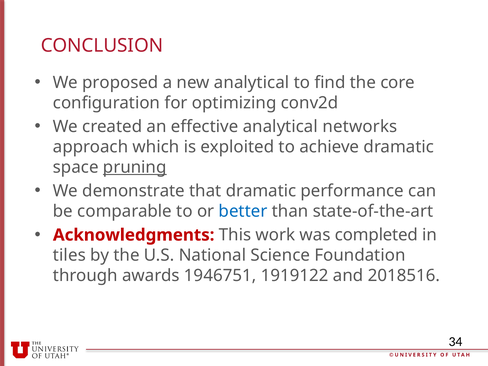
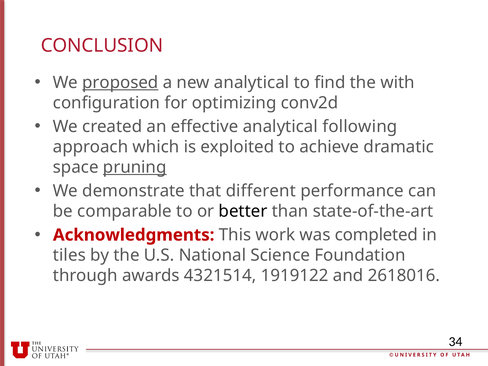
proposed underline: none -> present (120, 82)
core: core -> with (398, 82)
networks: networks -> following (360, 127)
that dramatic: dramatic -> different (261, 191)
better colour: blue -> black (243, 211)
1946751: 1946751 -> 4321514 (220, 276)
2018516: 2018516 -> 2618016 (404, 276)
